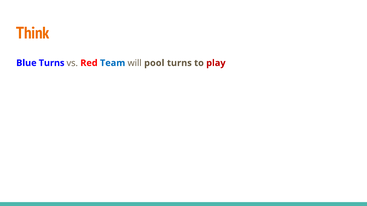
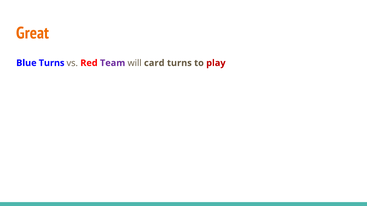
Think: Think -> Great (33, 33)
Team colour: blue -> purple (113, 63)
pool: pool -> card (154, 63)
